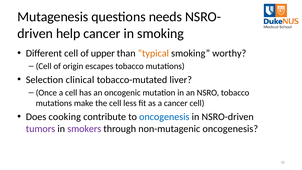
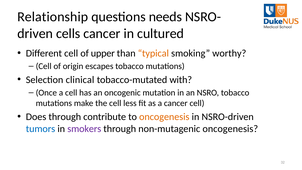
Mutagenesis: Mutagenesis -> Relationship (53, 17)
help: help -> cells (68, 33)
in smoking: smoking -> cultured (161, 33)
liver: liver -> with (181, 80)
Does cooking: cooking -> through (65, 117)
oncogenesis colour: blue -> orange (164, 117)
tumors colour: purple -> blue (41, 129)
